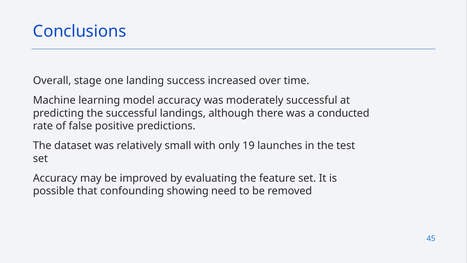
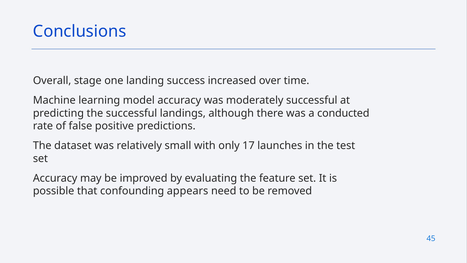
19: 19 -> 17 (249, 146)
showing: showing -> appears (188, 191)
